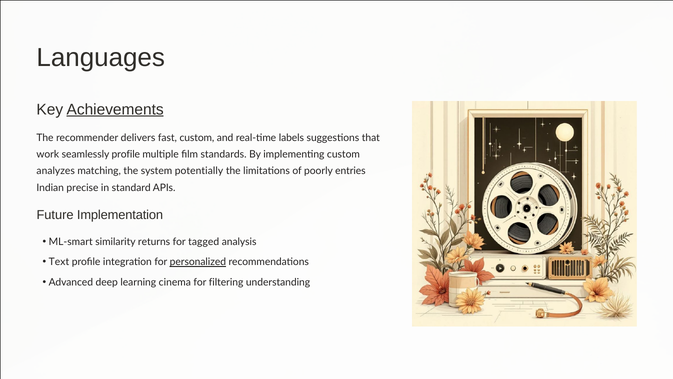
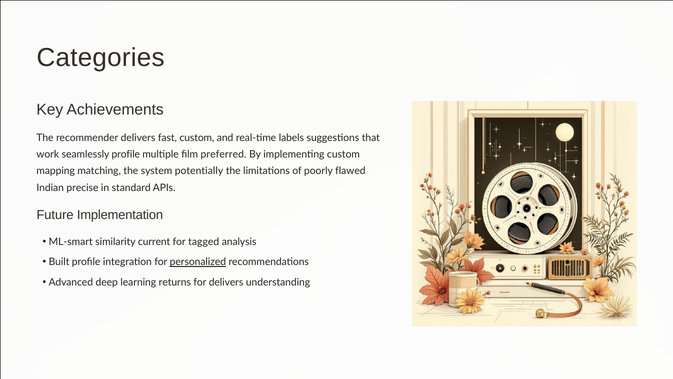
Languages: Languages -> Categories (101, 58)
Achievements underline: present -> none (115, 109)
standards: standards -> preferred (224, 154)
analyzes: analyzes -> mapping (56, 171)
entries: entries -> flawed (350, 171)
returns: returns -> current (154, 241)
Text: Text -> Built (59, 262)
cinema: cinema -> returns (175, 282)
for filtering: filtering -> delivers (226, 282)
